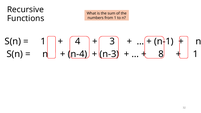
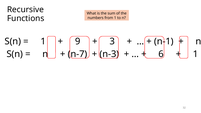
4: 4 -> 9 (78, 41)
n-4: n-4 -> n-7 (77, 54)
8: 8 -> 6 (161, 54)
